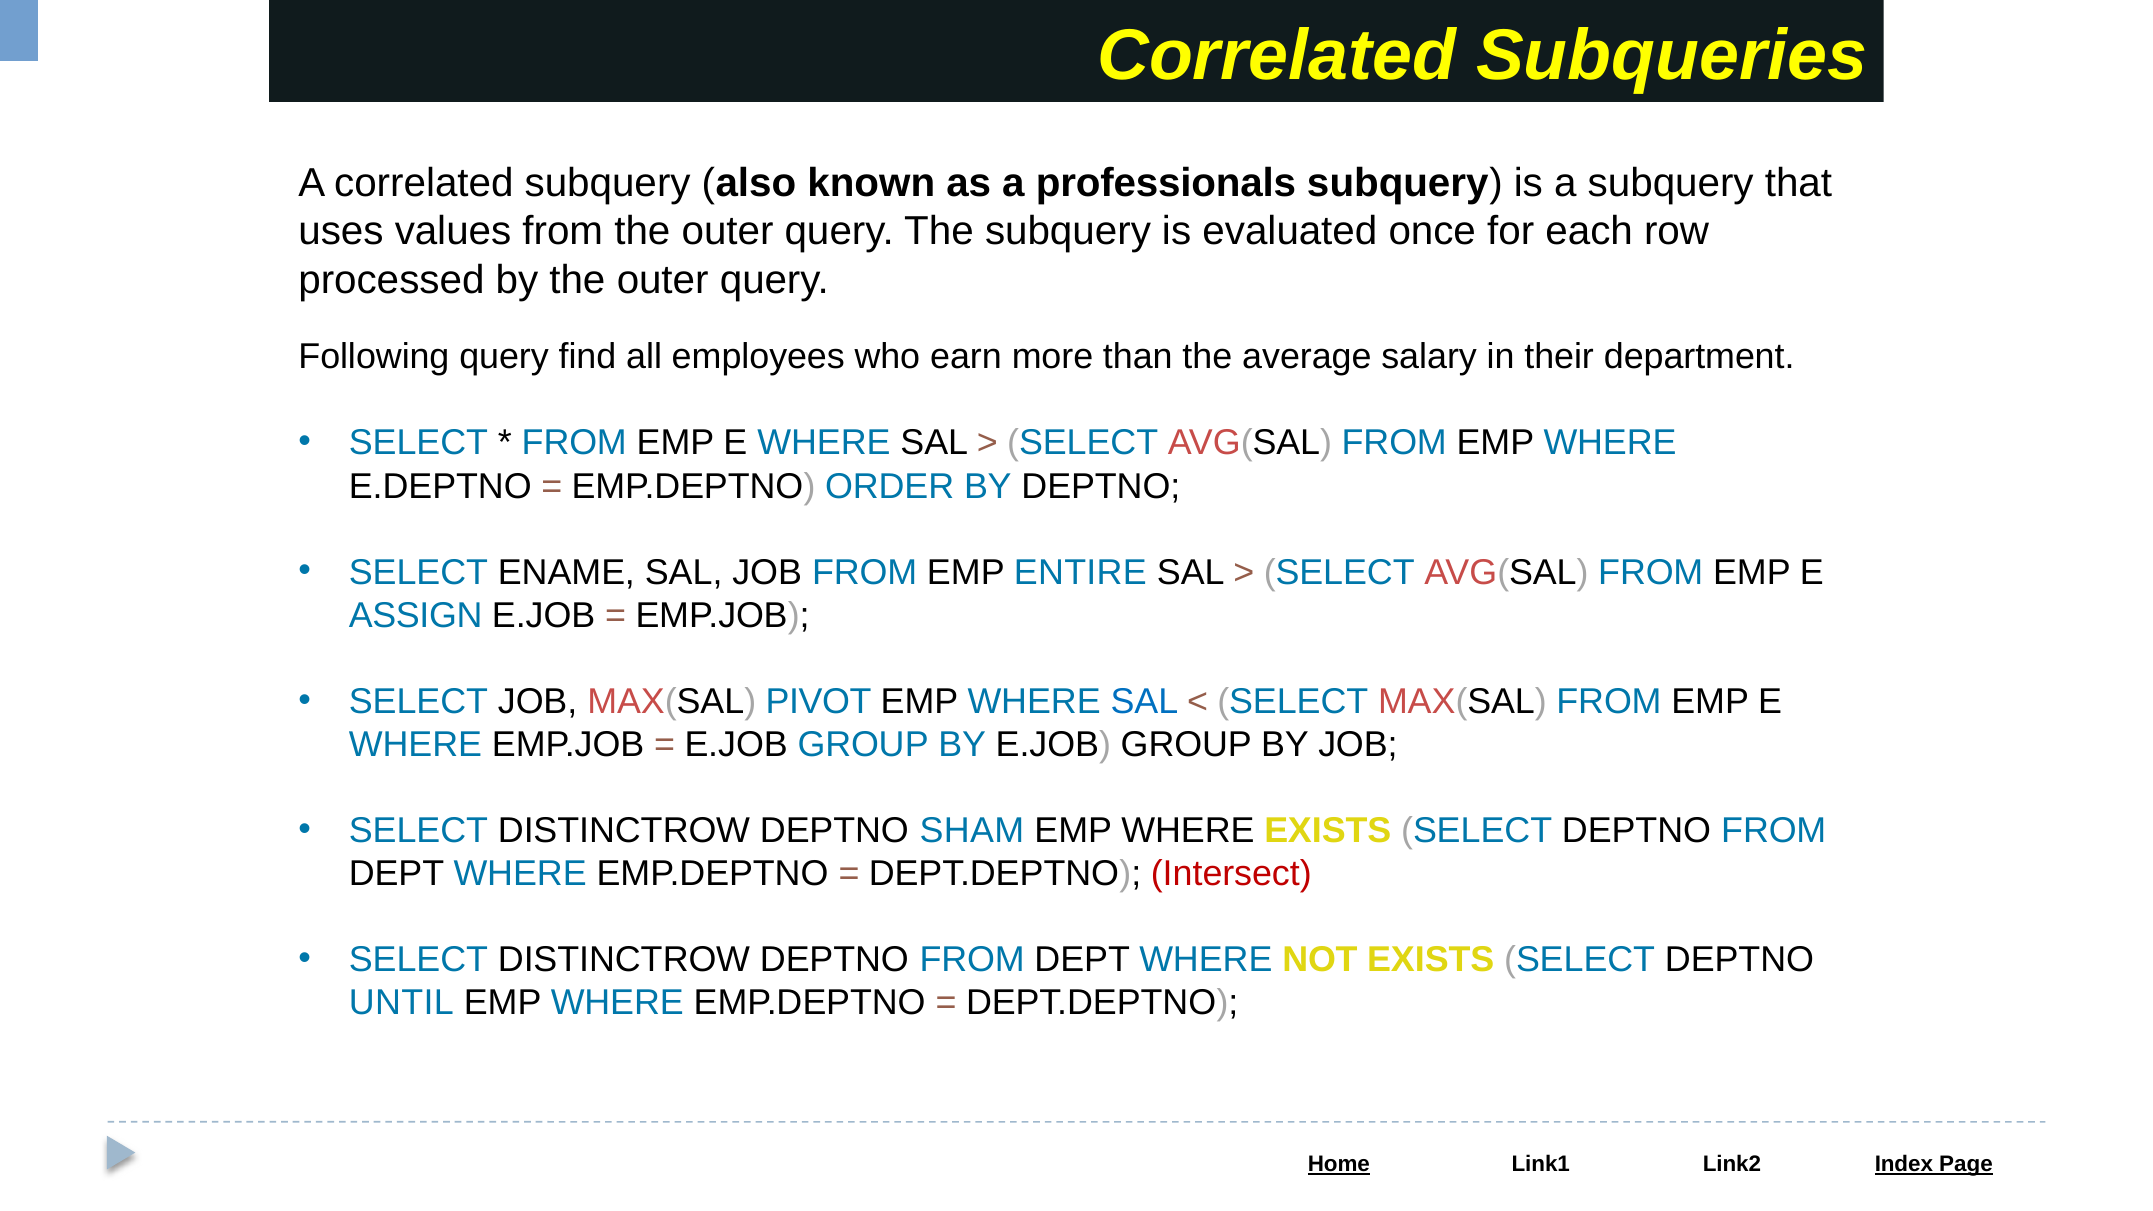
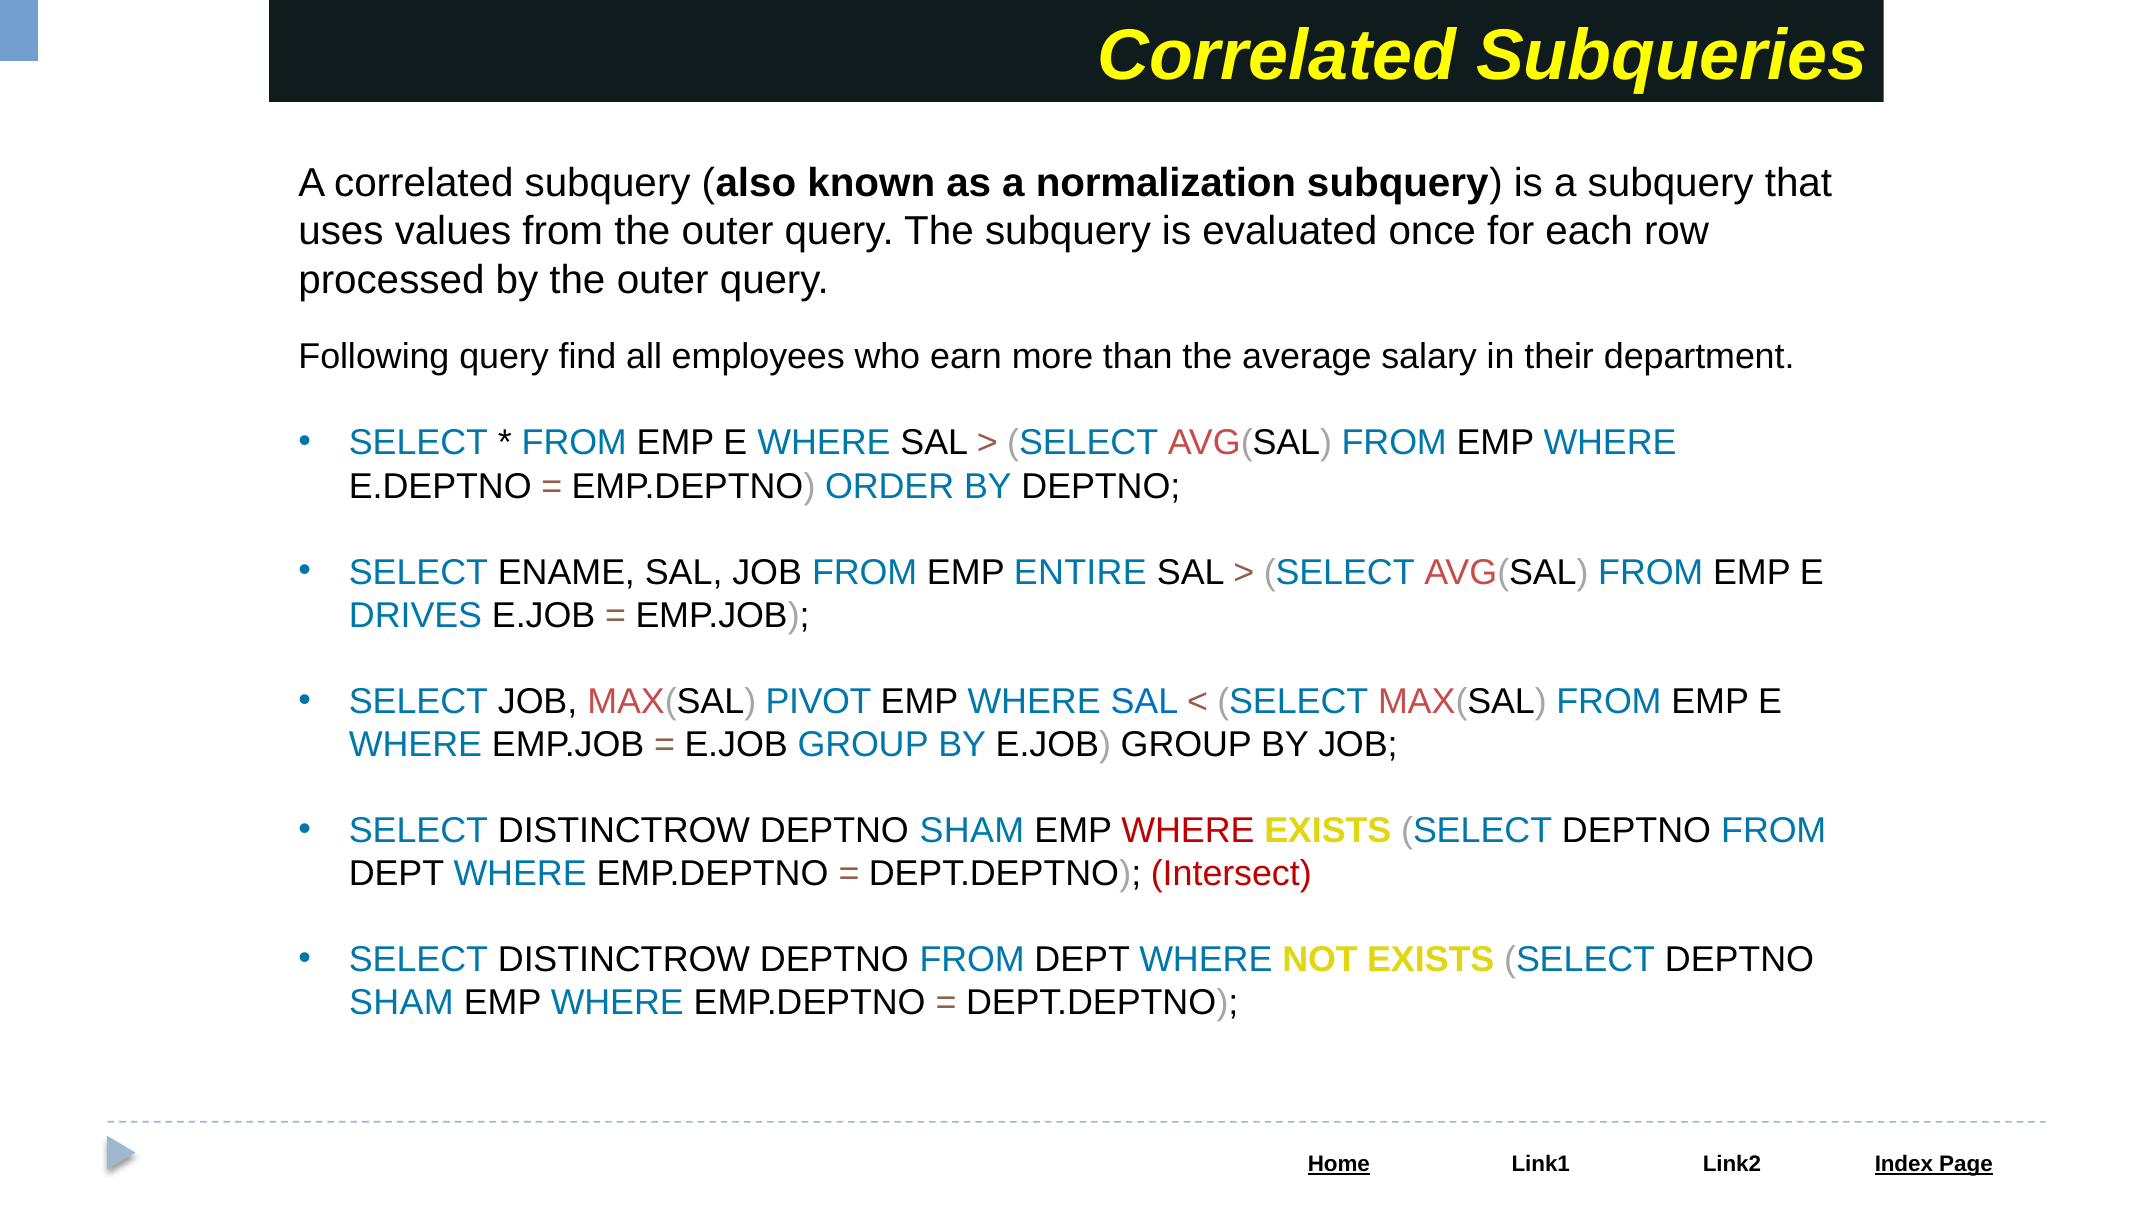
professionals: professionals -> normalization (1166, 183)
ASSIGN: ASSIGN -> DRIVES (415, 615)
WHERE colour: black -> red (1188, 831)
UNTIL: UNTIL -> SHAM (401, 1003)
